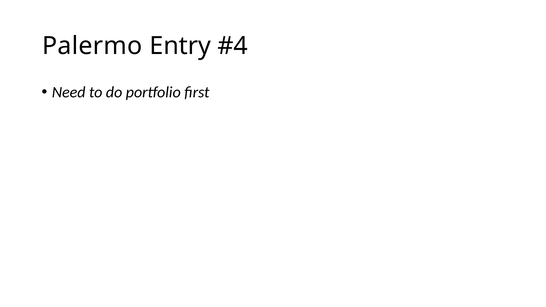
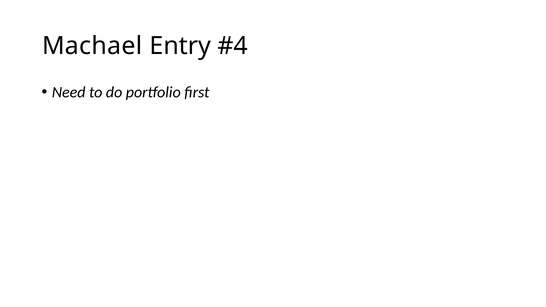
Palermo: Palermo -> Machael (92, 46)
